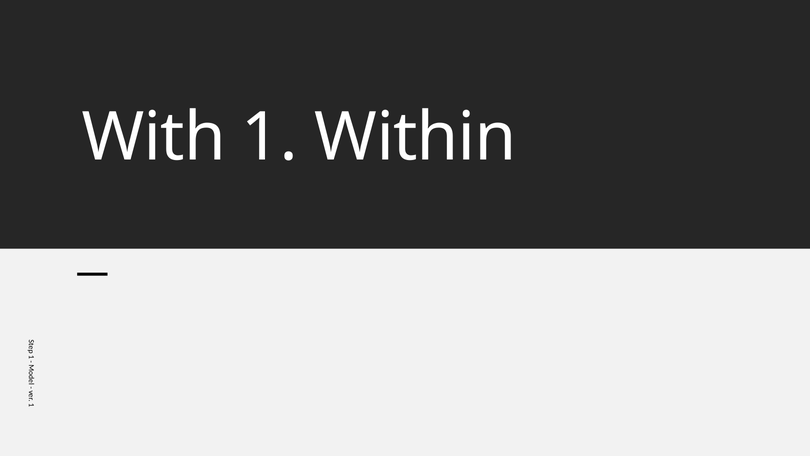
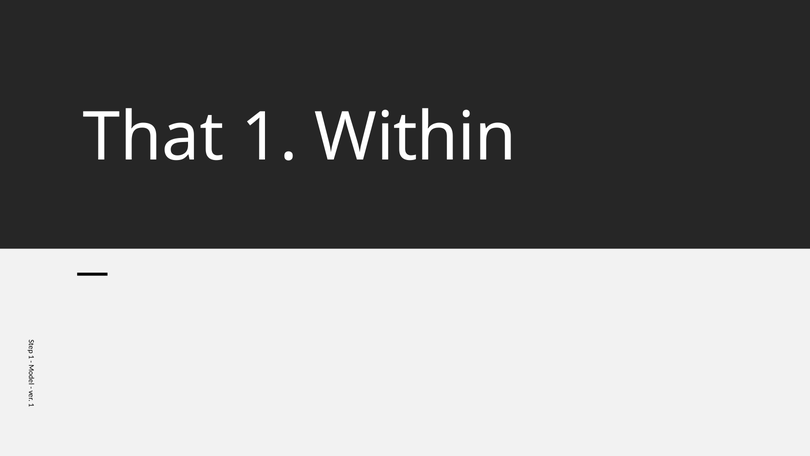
With: With -> That (153, 137)
